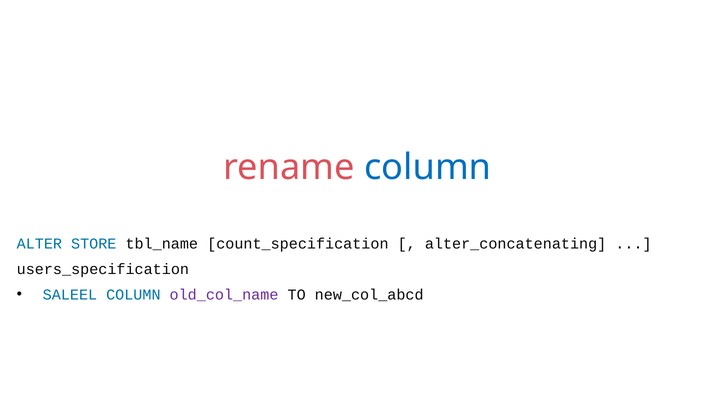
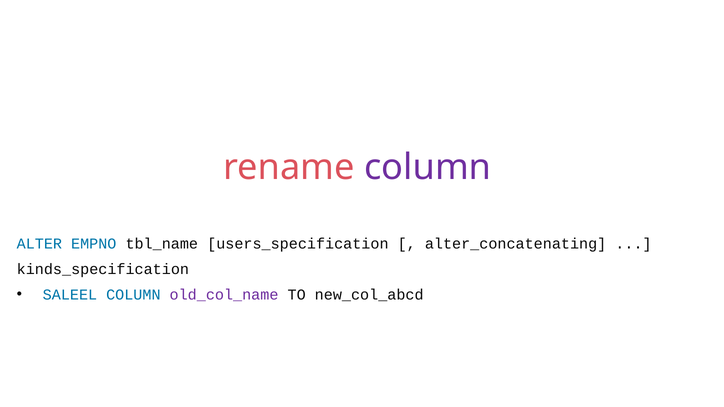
column colour: blue -> purple (428, 167)
STORE: STORE -> EMPNO (94, 244)
count_specification: count_specification -> users_specification (298, 244)
users_specification: users_specification -> kinds_specification (103, 269)
